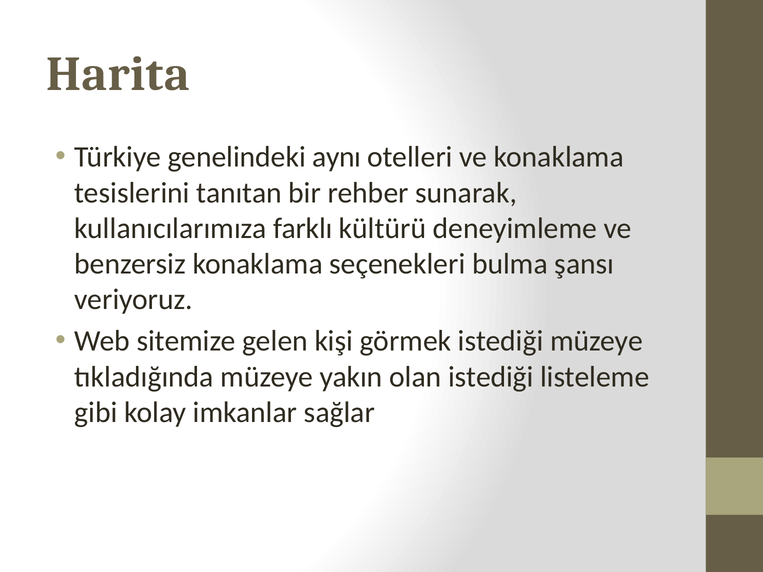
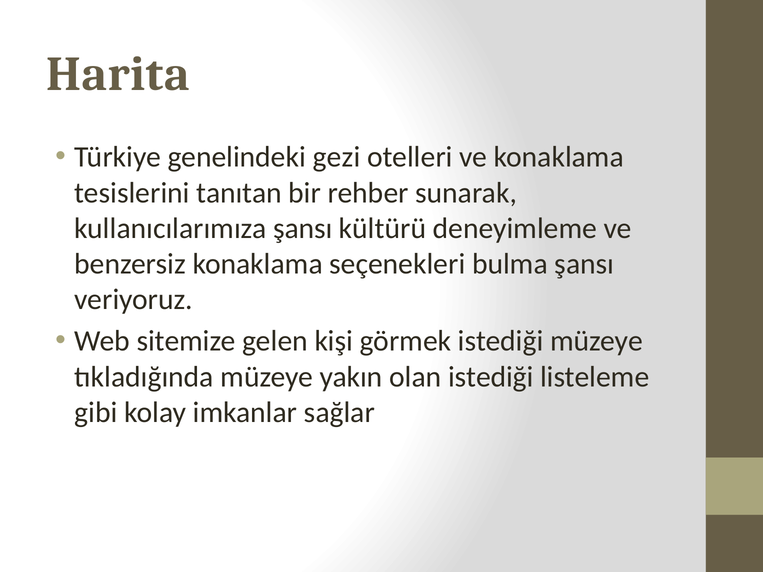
aynı: aynı -> gezi (337, 157)
kullanıcılarımıza farklı: farklı -> şansı (303, 228)
